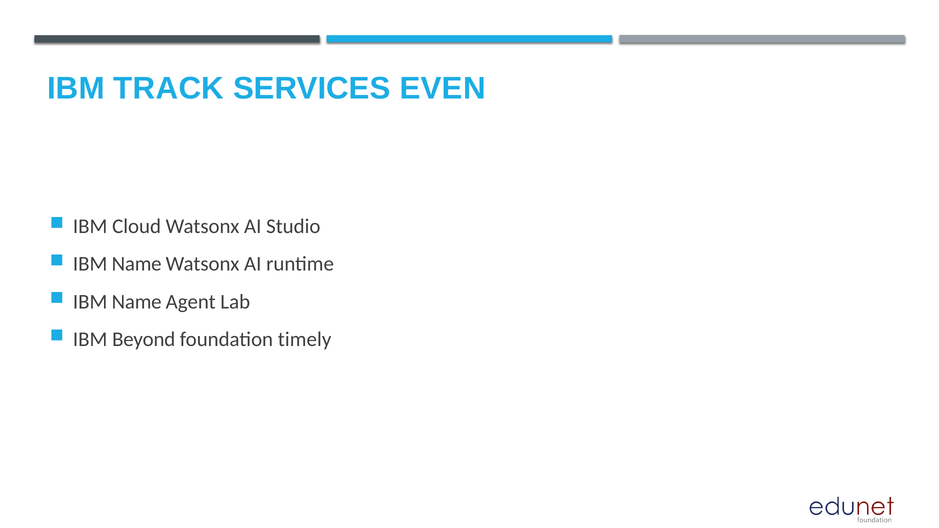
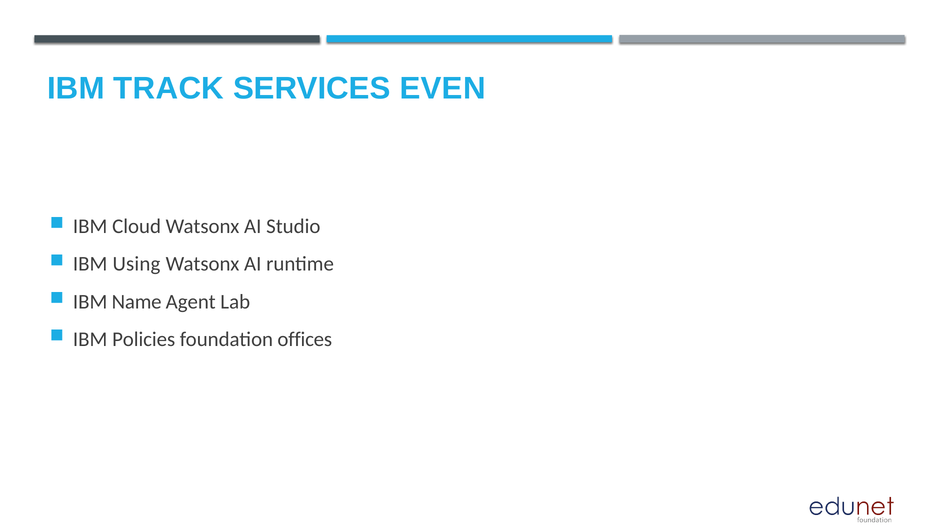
Name: Name -> Using (136, 264)
Beyond: Beyond -> Policies (144, 339)
timely: timely -> offices (305, 339)
